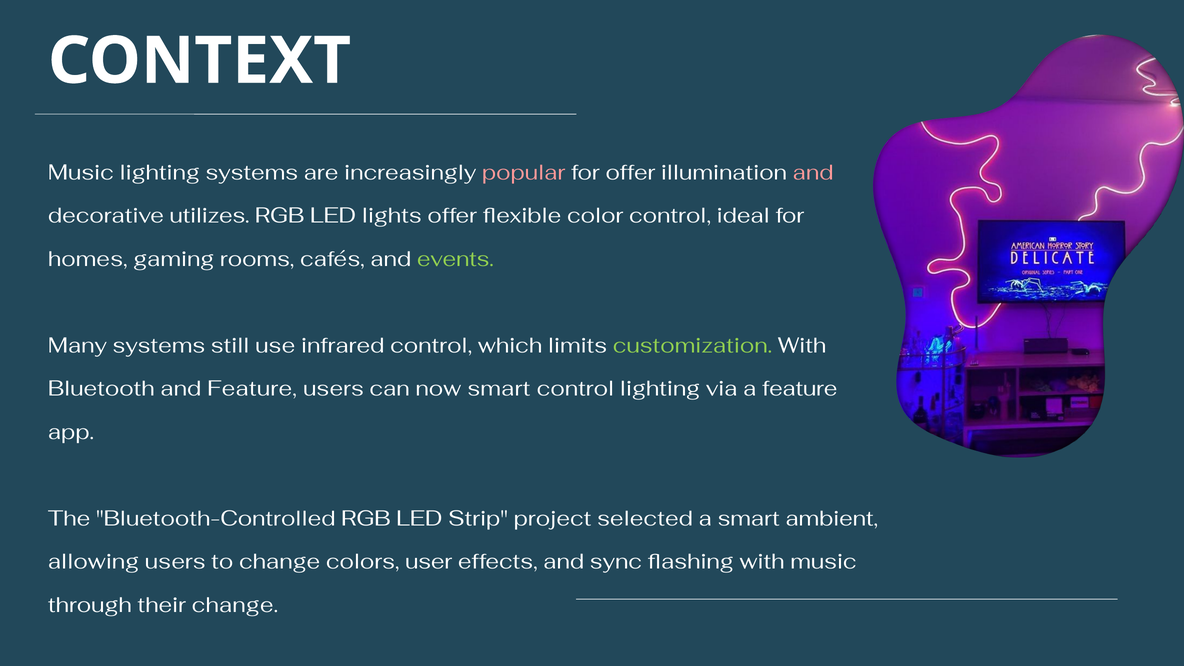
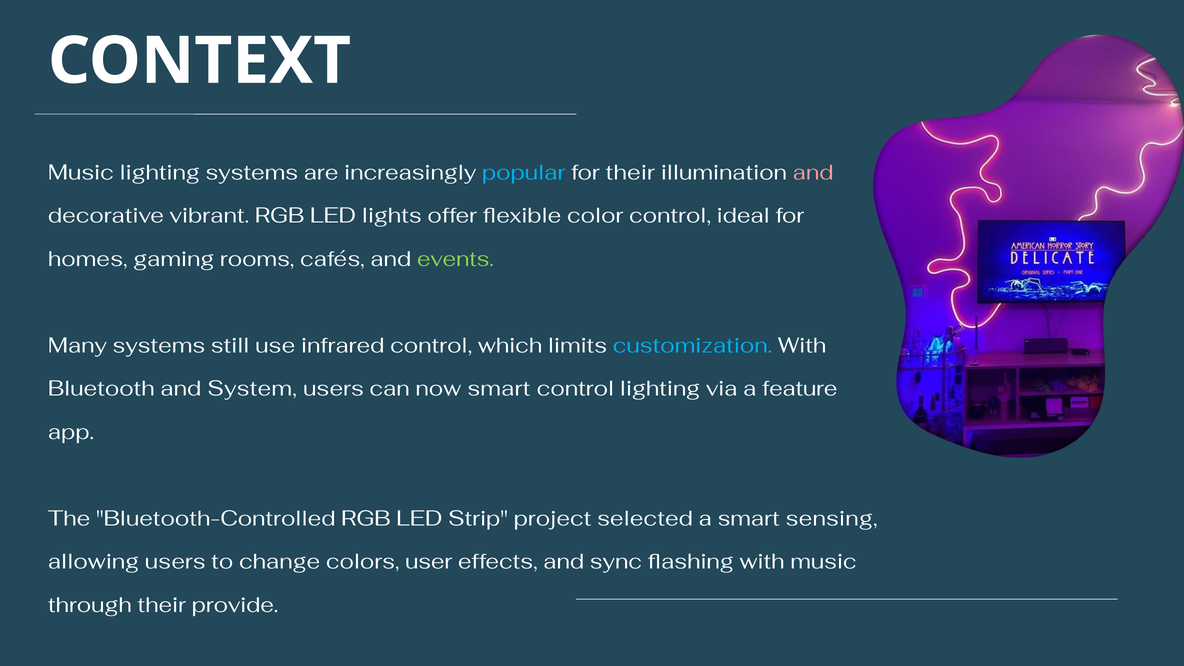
popular colour: pink -> light blue (524, 173)
for offer: offer -> their (630, 173)
utilizes: utilizes -> vibrant (209, 216)
customization colour: light green -> light blue (692, 345)
and Feature: Feature -> System (252, 389)
ambient: ambient -> sensing (832, 518)
their change: change -> provide (235, 605)
